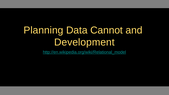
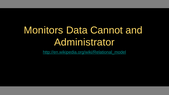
Planning: Planning -> Monitors (43, 30)
Development: Development -> Administrator (84, 42)
